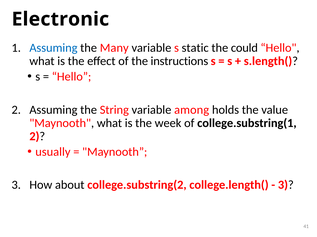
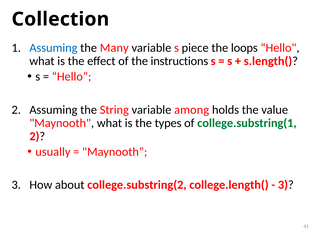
Electronic: Electronic -> Collection (60, 19)
static: static -> piece (195, 48)
could: could -> loops (244, 48)
week: week -> types (168, 123)
college.substring(1 colour: black -> green (247, 123)
